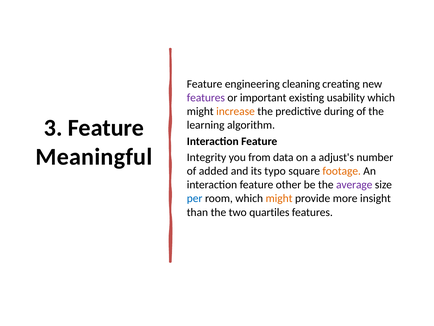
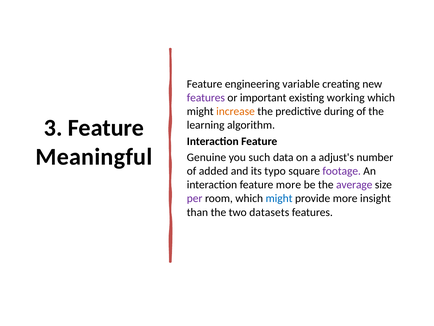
cleaning: cleaning -> variable (301, 84)
usability: usability -> working (346, 98)
Integrity: Integrity -> Genuine (207, 157)
from: from -> such (259, 157)
footage colour: orange -> purple (342, 171)
feature other: other -> more (288, 184)
per colour: blue -> purple (195, 198)
might colour: orange -> blue (279, 198)
quartiles: quartiles -> datasets (269, 212)
